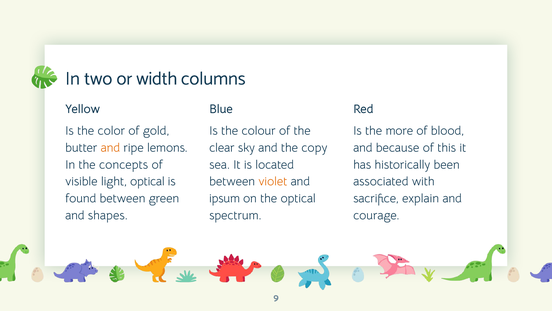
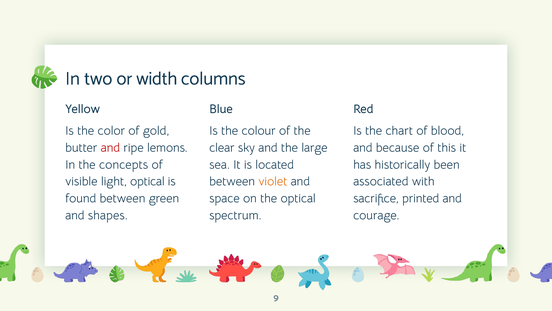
more: more -> chart (399, 131)
and colour: orange -> red (110, 147)
copy: copy -> large (314, 147)
ipsum: ipsum -> space (224, 198)
explain: explain -> printed (421, 198)
